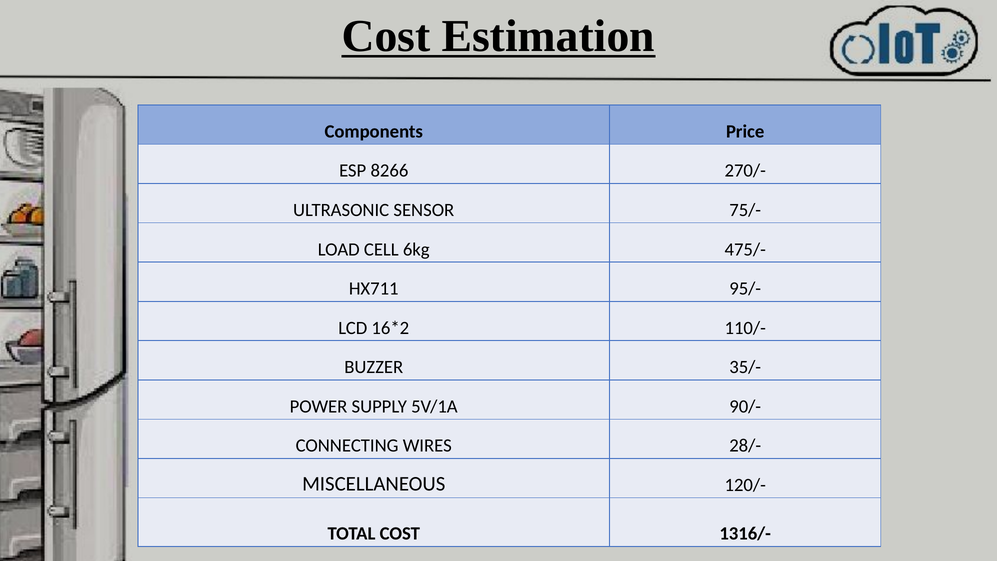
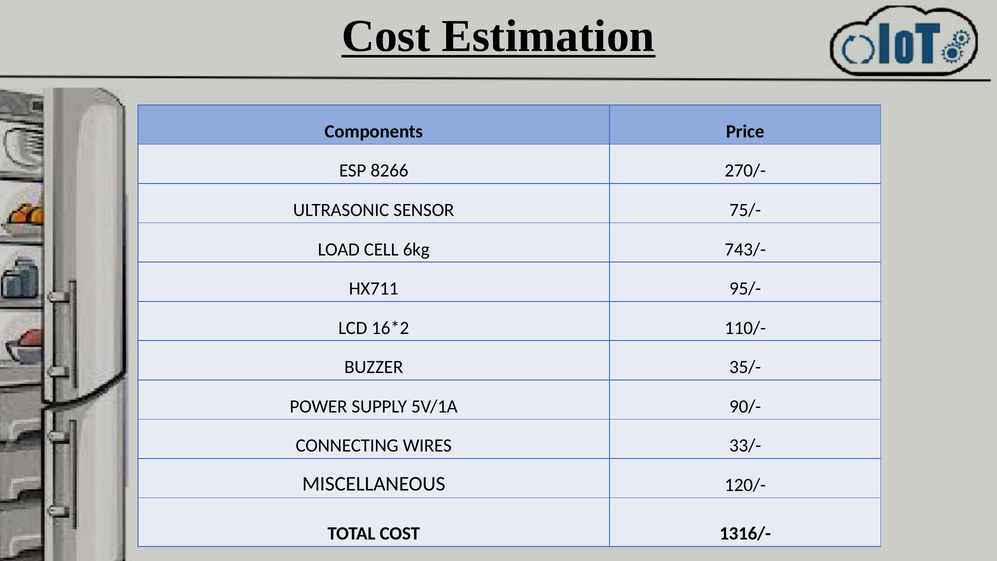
475/-: 475/- -> 743/- (745, 249)
28/-: 28/- -> 33/- (745, 446)
